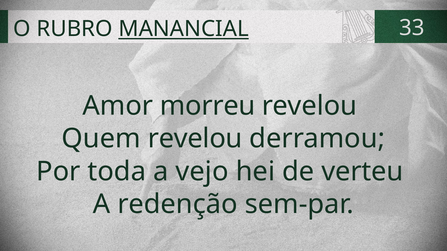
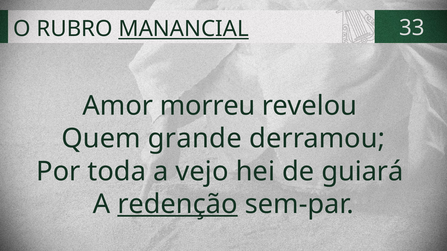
Quem revelou: revelou -> grande (195, 139)
verteu: verteu -> guiará (362, 172)
redenção underline: none -> present (178, 204)
